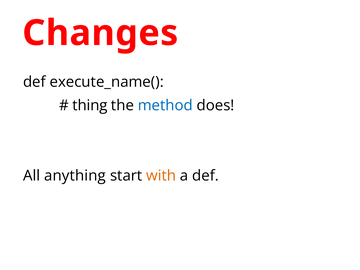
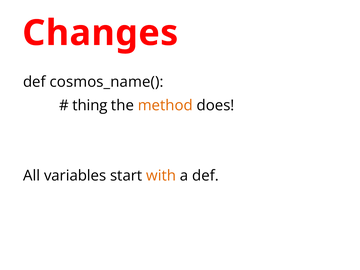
execute_name(: execute_name( -> cosmos_name( (107, 82)
method colour: blue -> orange (165, 105)
anything: anything -> variables (75, 176)
